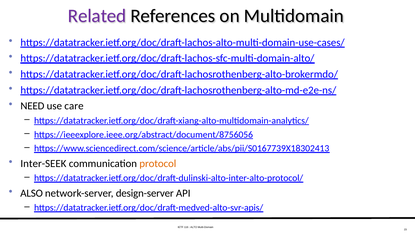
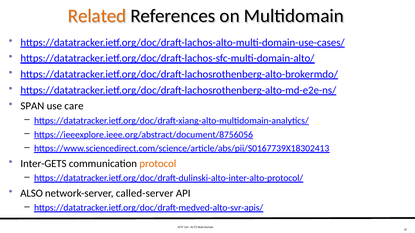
Related colour: purple -> orange (97, 16)
NEED: NEED -> SPAN (32, 106)
Inter-SEEK: Inter-SEEK -> Inter-GETS (43, 164)
design-server: design-server -> called-server (145, 194)
